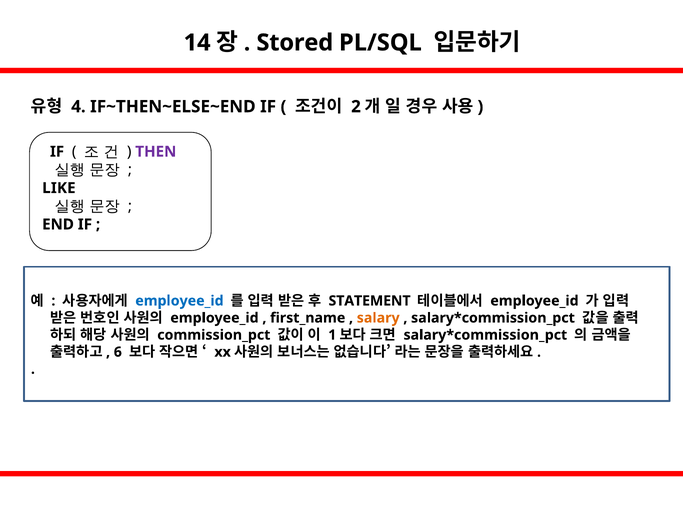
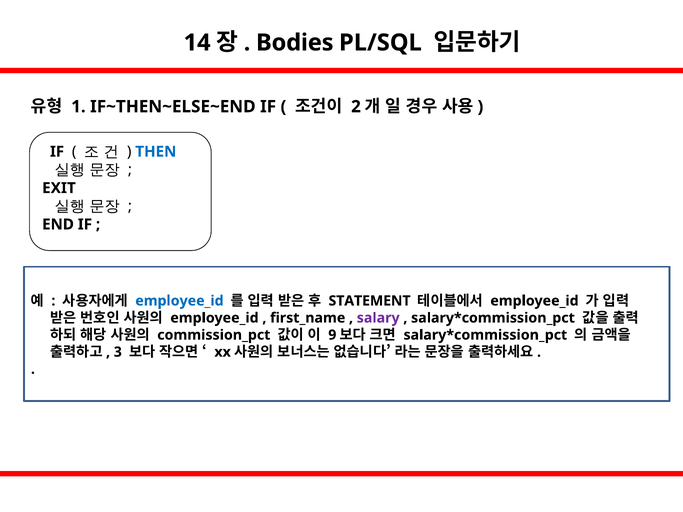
Stored: Stored -> Bodies (295, 43)
4: 4 -> 1 (78, 107)
THEN colour: purple -> blue (156, 152)
LIKE: LIKE -> EXIT (59, 188)
salary colour: orange -> purple (378, 318)
1: 1 -> 9 (332, 335)
6: 6 -> 3 (118, 352)
